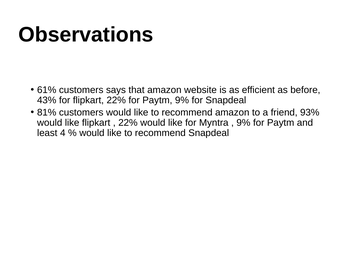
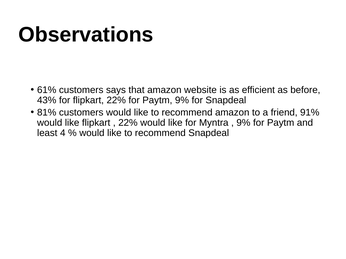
93%: 93% -> 91% (310, 113)
